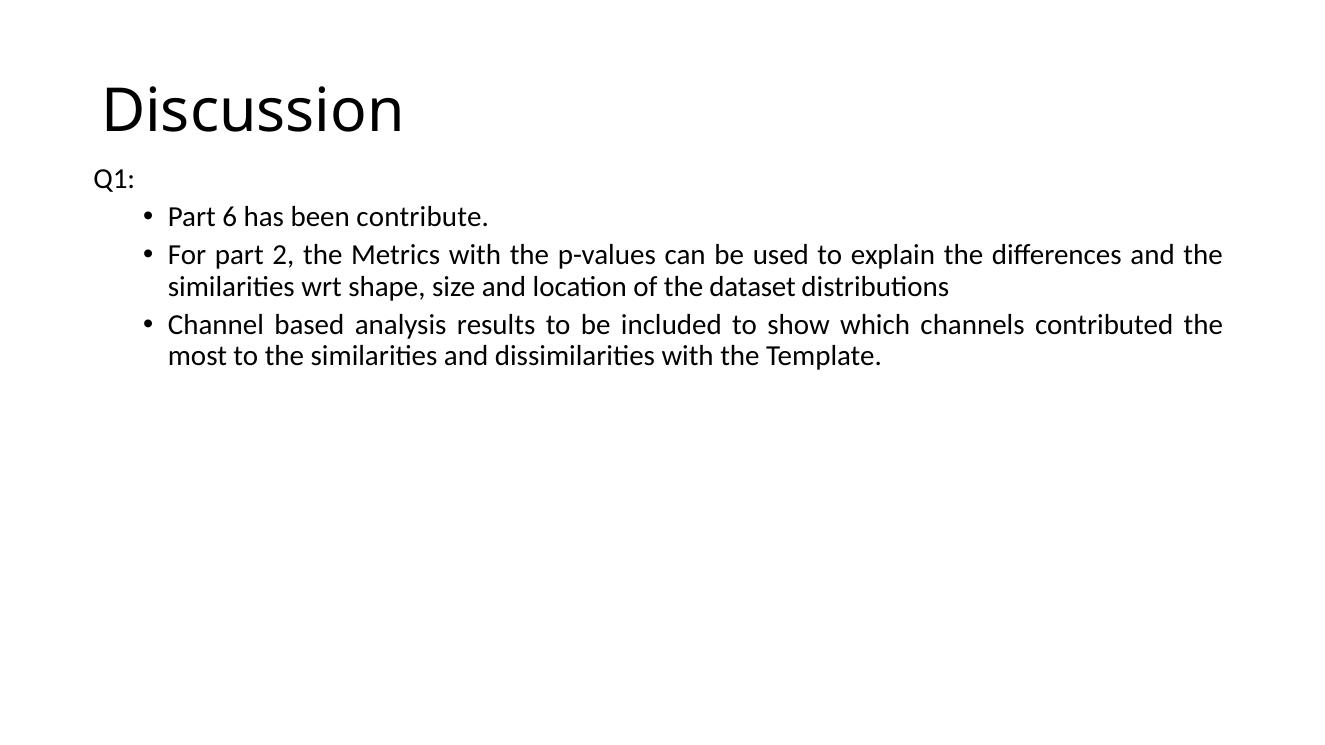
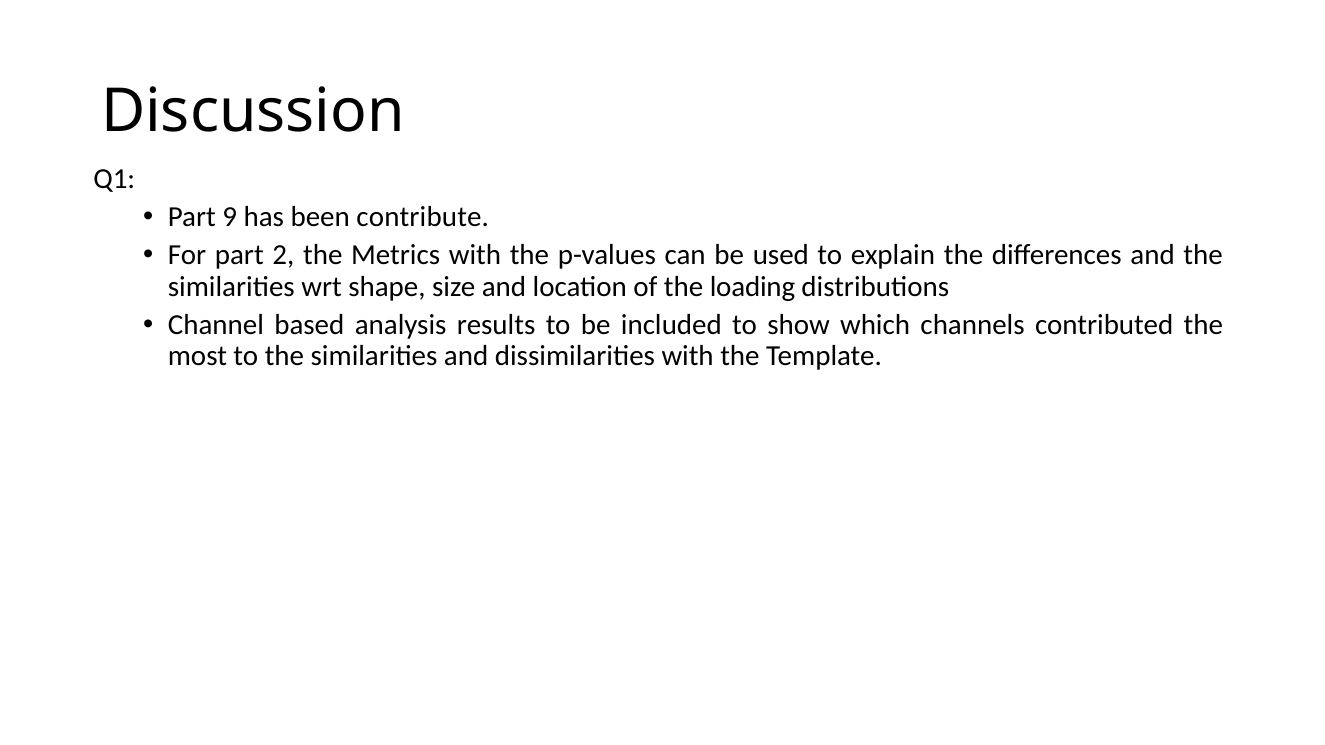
6: 6 -> 9 (230, 217)
dataset: dataset -> loading (752, 287)
